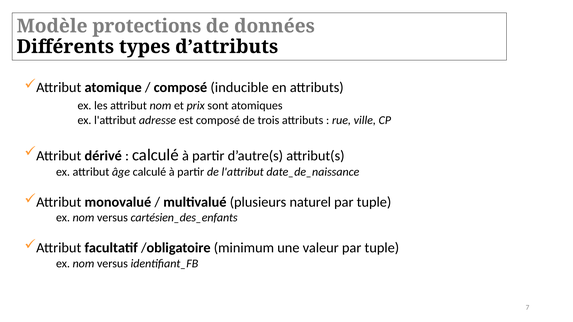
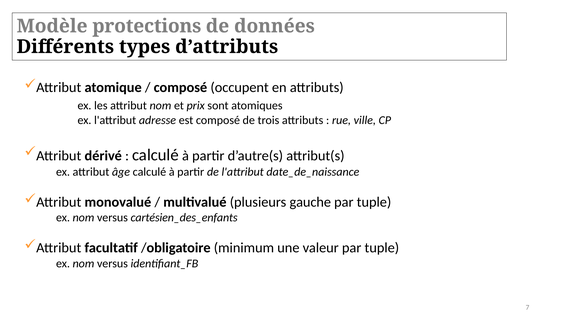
inducible: inducible -> occupent (240, 88)
naturel: naturel -> gauche (310, 202)
